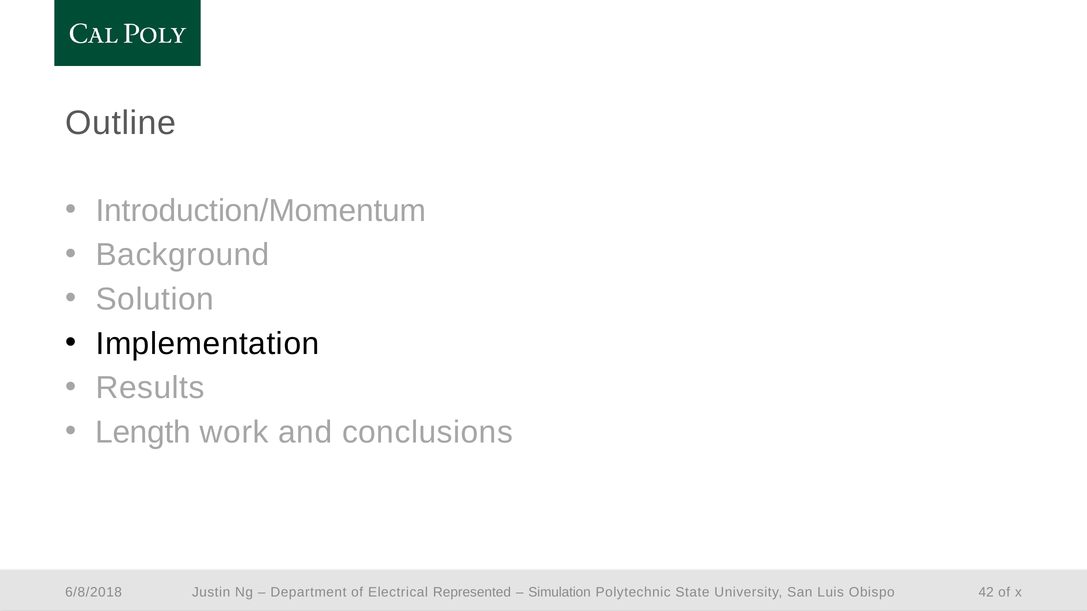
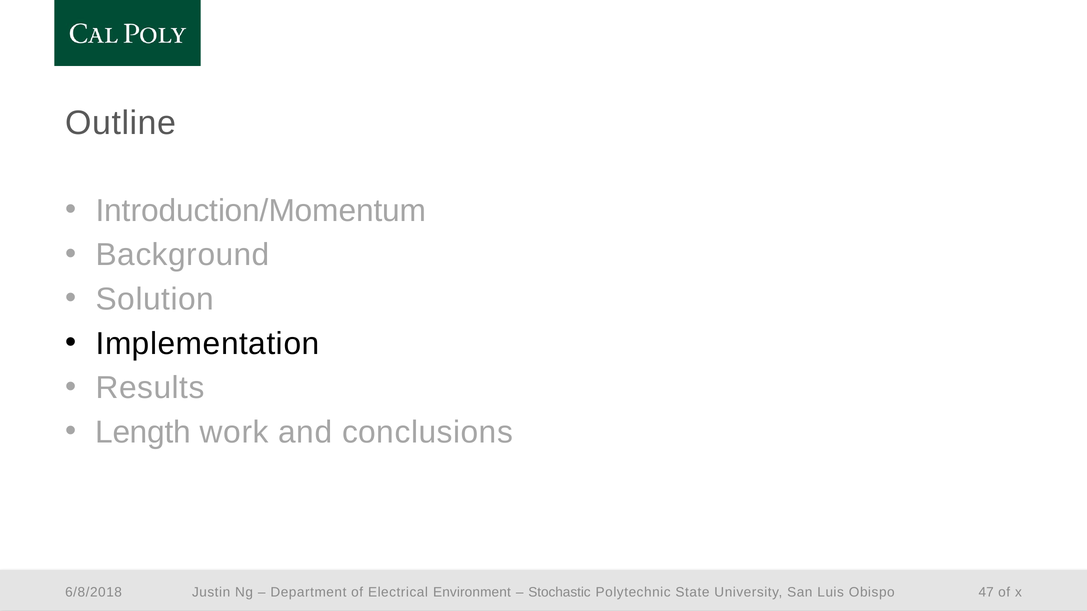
Represented: Represented -> Environment (472, 592)
Simulation: Simulation -> Stochastic (559, 592)
42: 42 -> 47 (986, 592)
